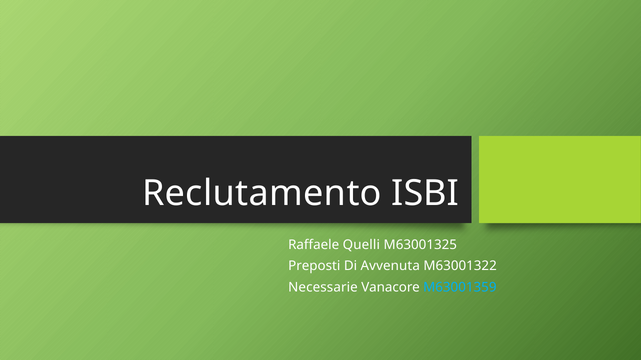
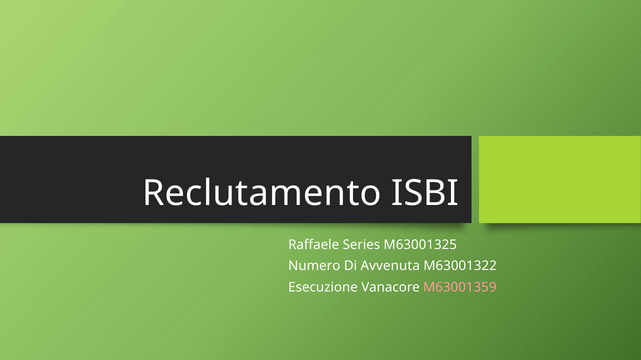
Quelli: Quelli -> Series (361, 245)
Preposti: Preposti -> Numero (314, 266)
Necessarie: Necessarie -> Esecuzione (323, 288)
M63001359 colour: light blue -> pink (460, 288)
